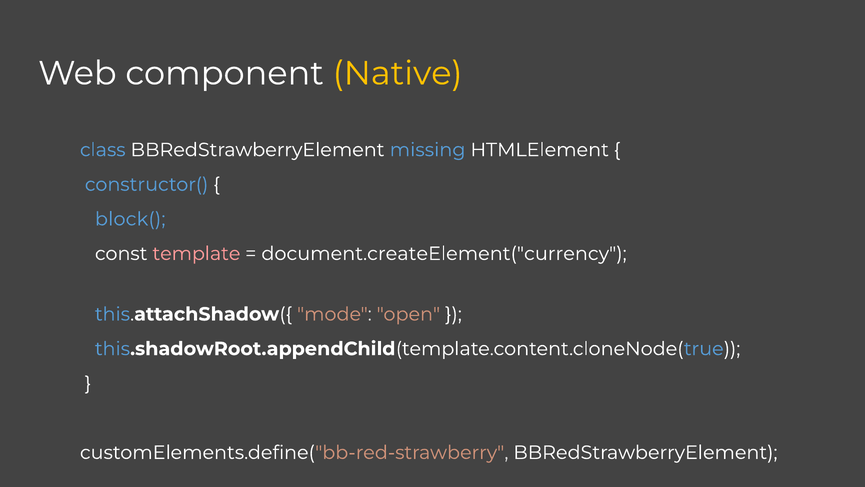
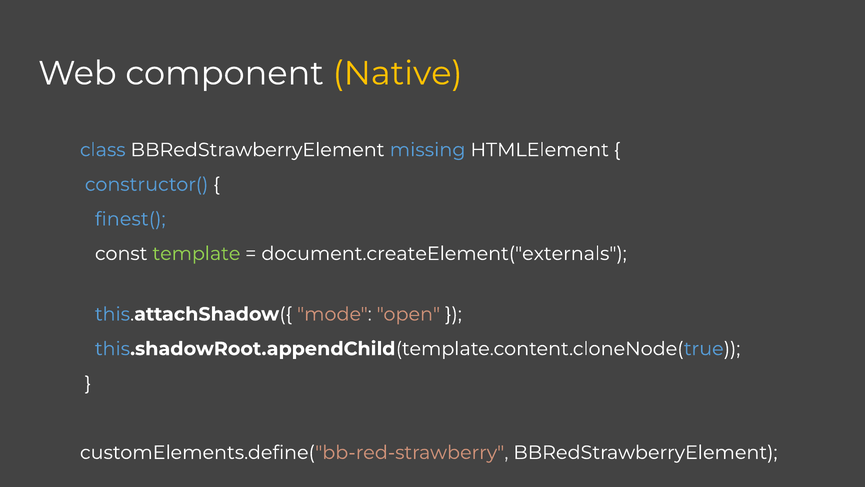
block(: block( -> finest( (130, 219)
template colour: pink -> light green (196, 253)
document.createElement("currency: document.createElement("currency -> document.createElement("externals (444, 253)
